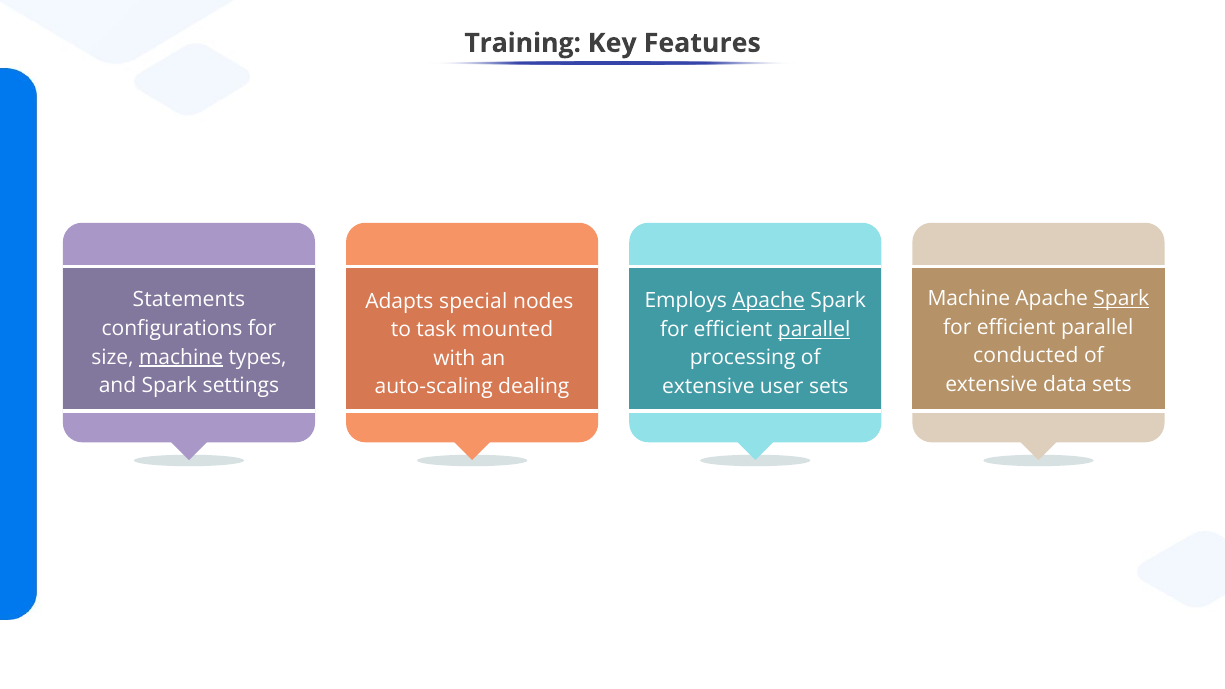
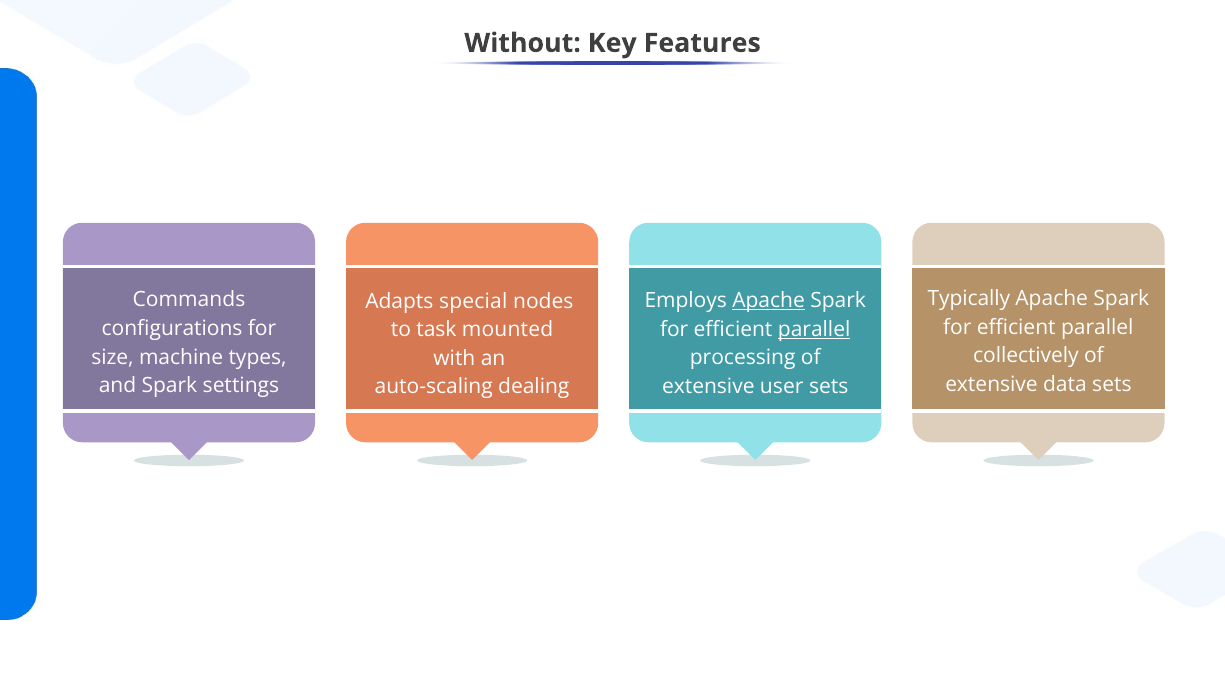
Training: Training -> Without (523, 43)
Machine: Machine -> Typically (969, 299)
Spark underline: present -> none (1121, 299)
Statements: Statements -> Commands (189, 300)
conducted: conducted -> collectively (1026, 356)
machine underline: present -> none (181, 357)
